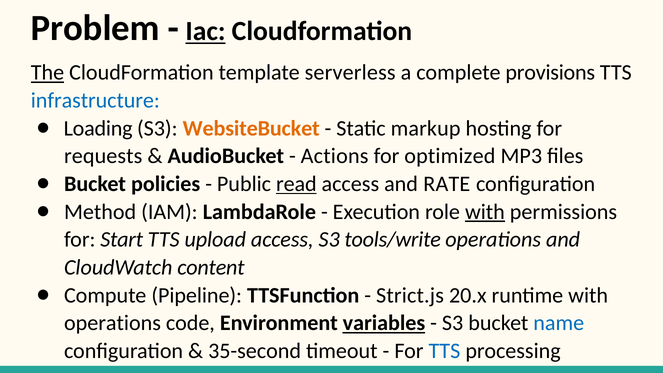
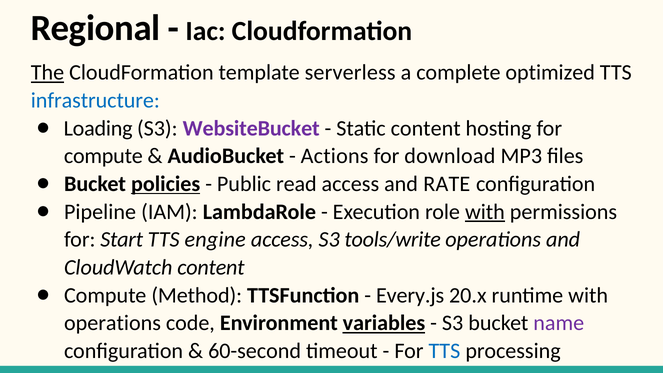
Problem: Problem -> Regional (95, 28)
Iac underline: present -> none (205, 31)
provisions: provisions -> optimized (550, 73)
WebsiteBucket colour: orange -> purple (251, 128)
Static markup: markup -> content (426, 128)
requests: requests -> compute (103, 156)
optimized: optimized -> download (450, 156)
policies underline: none -> present (166, 184)
read underline: present -> none (296, 184)
Method: Method -> Pipeline (100, 212)
upload: upload -> engine (215, 240)
Pipeline: Pipeline -> Method (197, 295)
Strict.js: Strict.js -> Every.js (410, 295)
name colour: blue -> purple (559, 323)
35-second: 35-second -> 60-second (255, 351)
